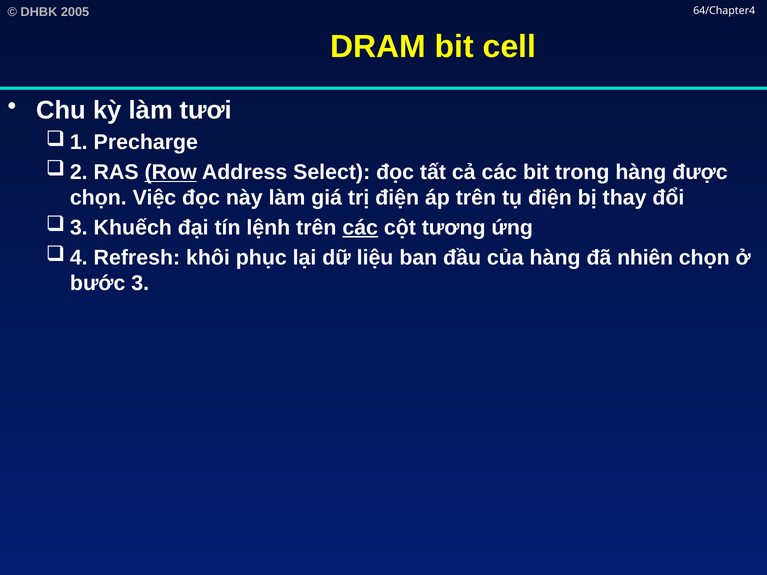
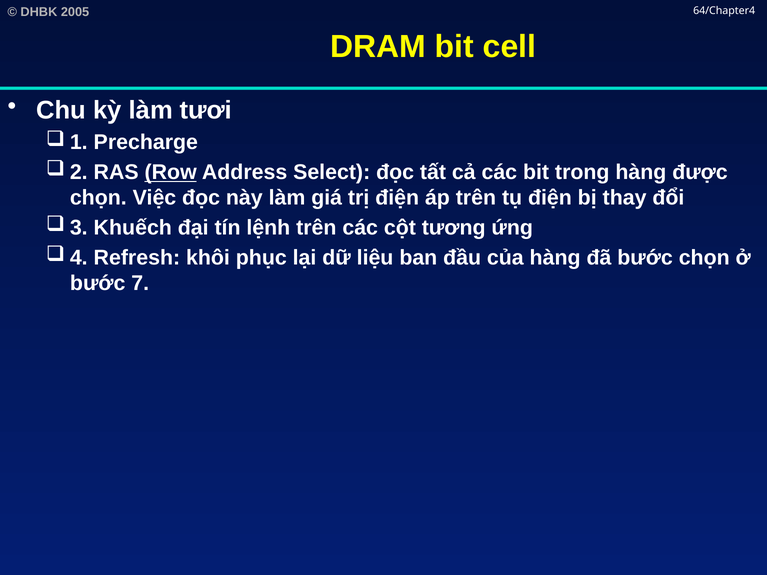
các underline: present -> none (360, 228)
đã nhiên: nhiên -> bước (645, 258)
3: 3 -> 7 (140, 283)
